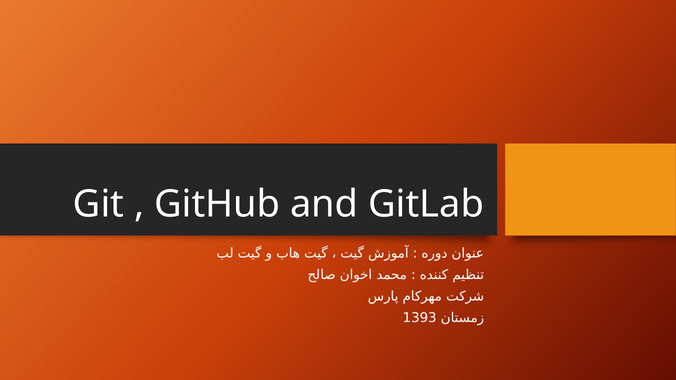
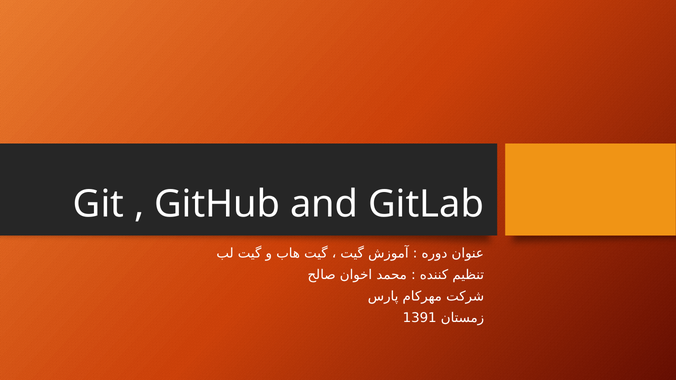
1393: 1393 -> 1391 (420, 318)
